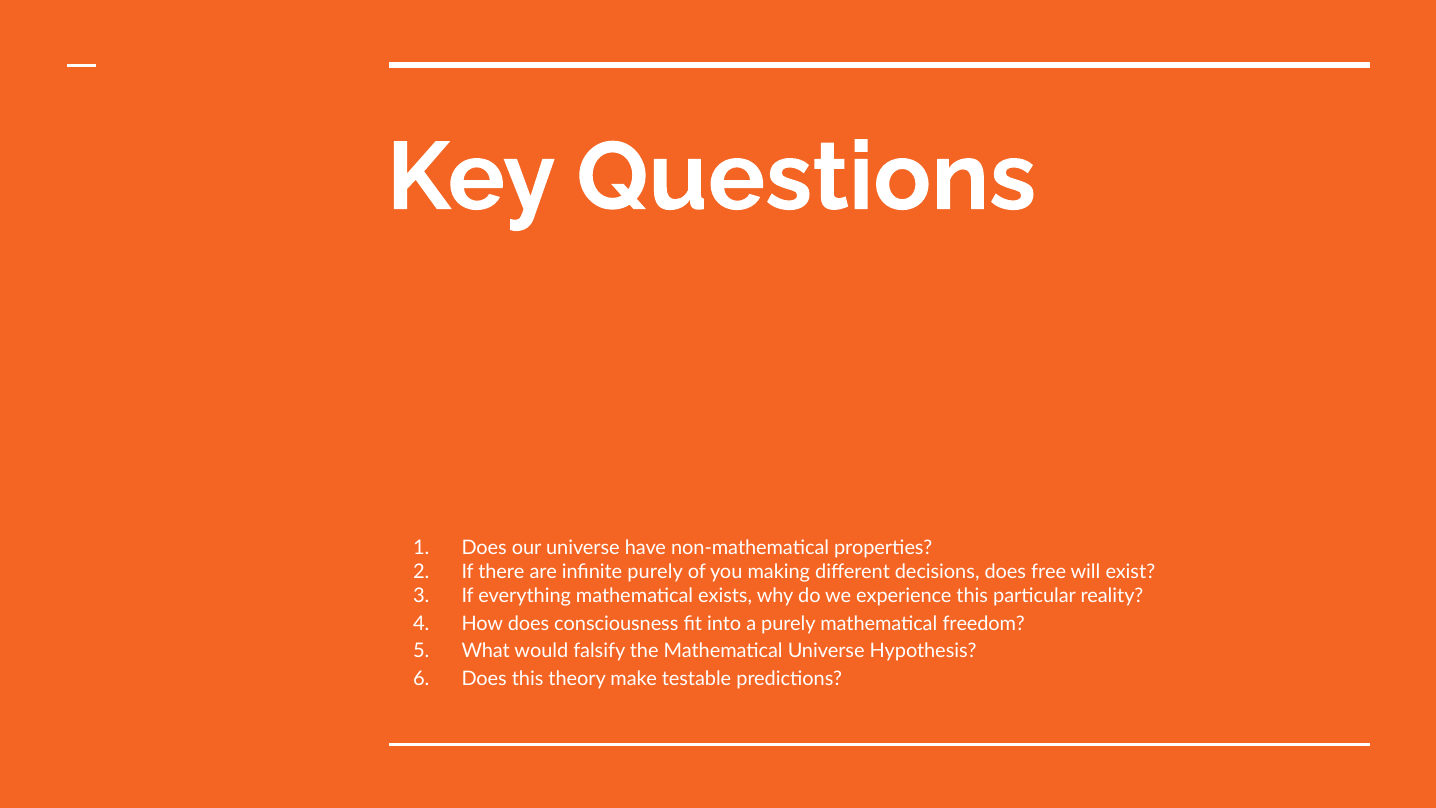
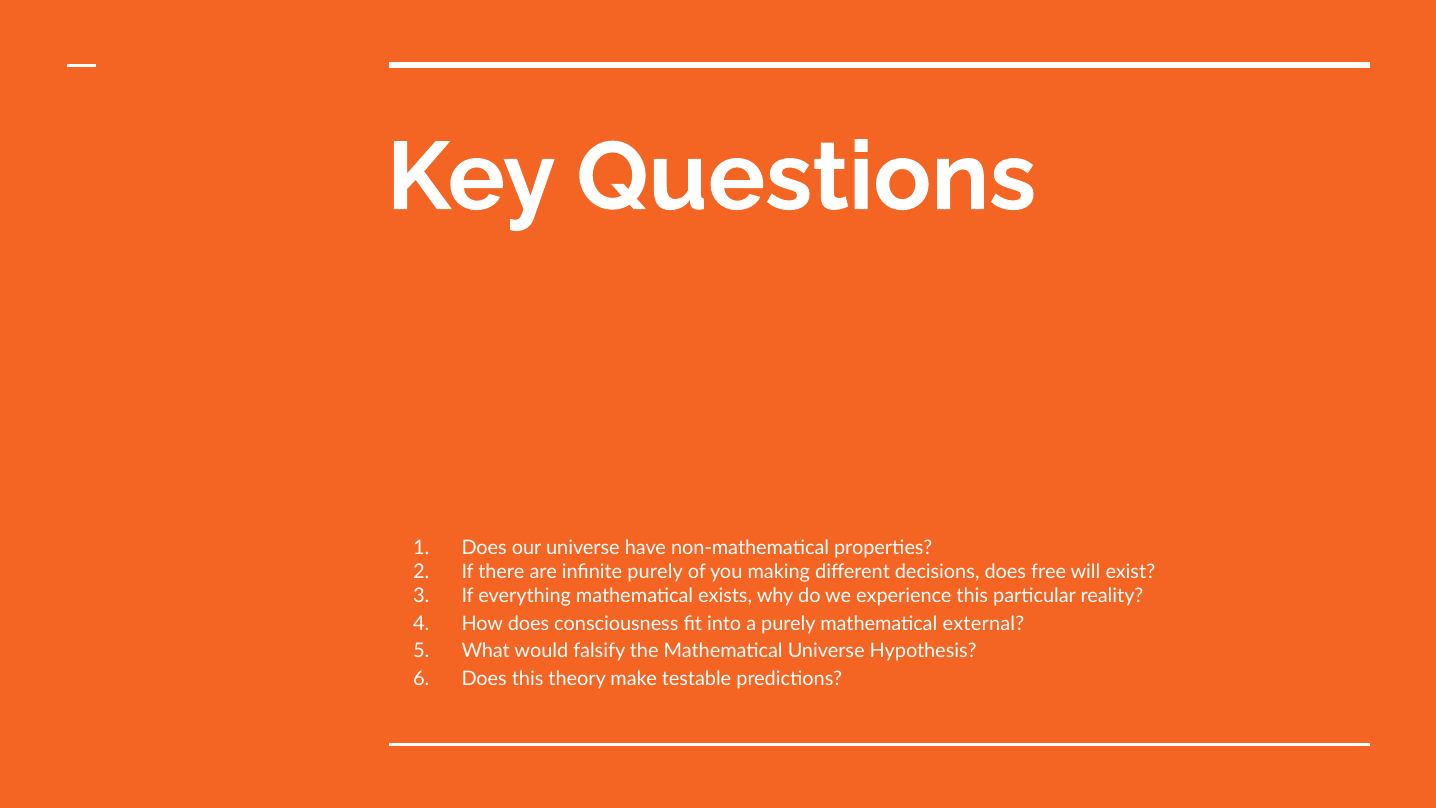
freedom: freedom -> external (983, 624)
